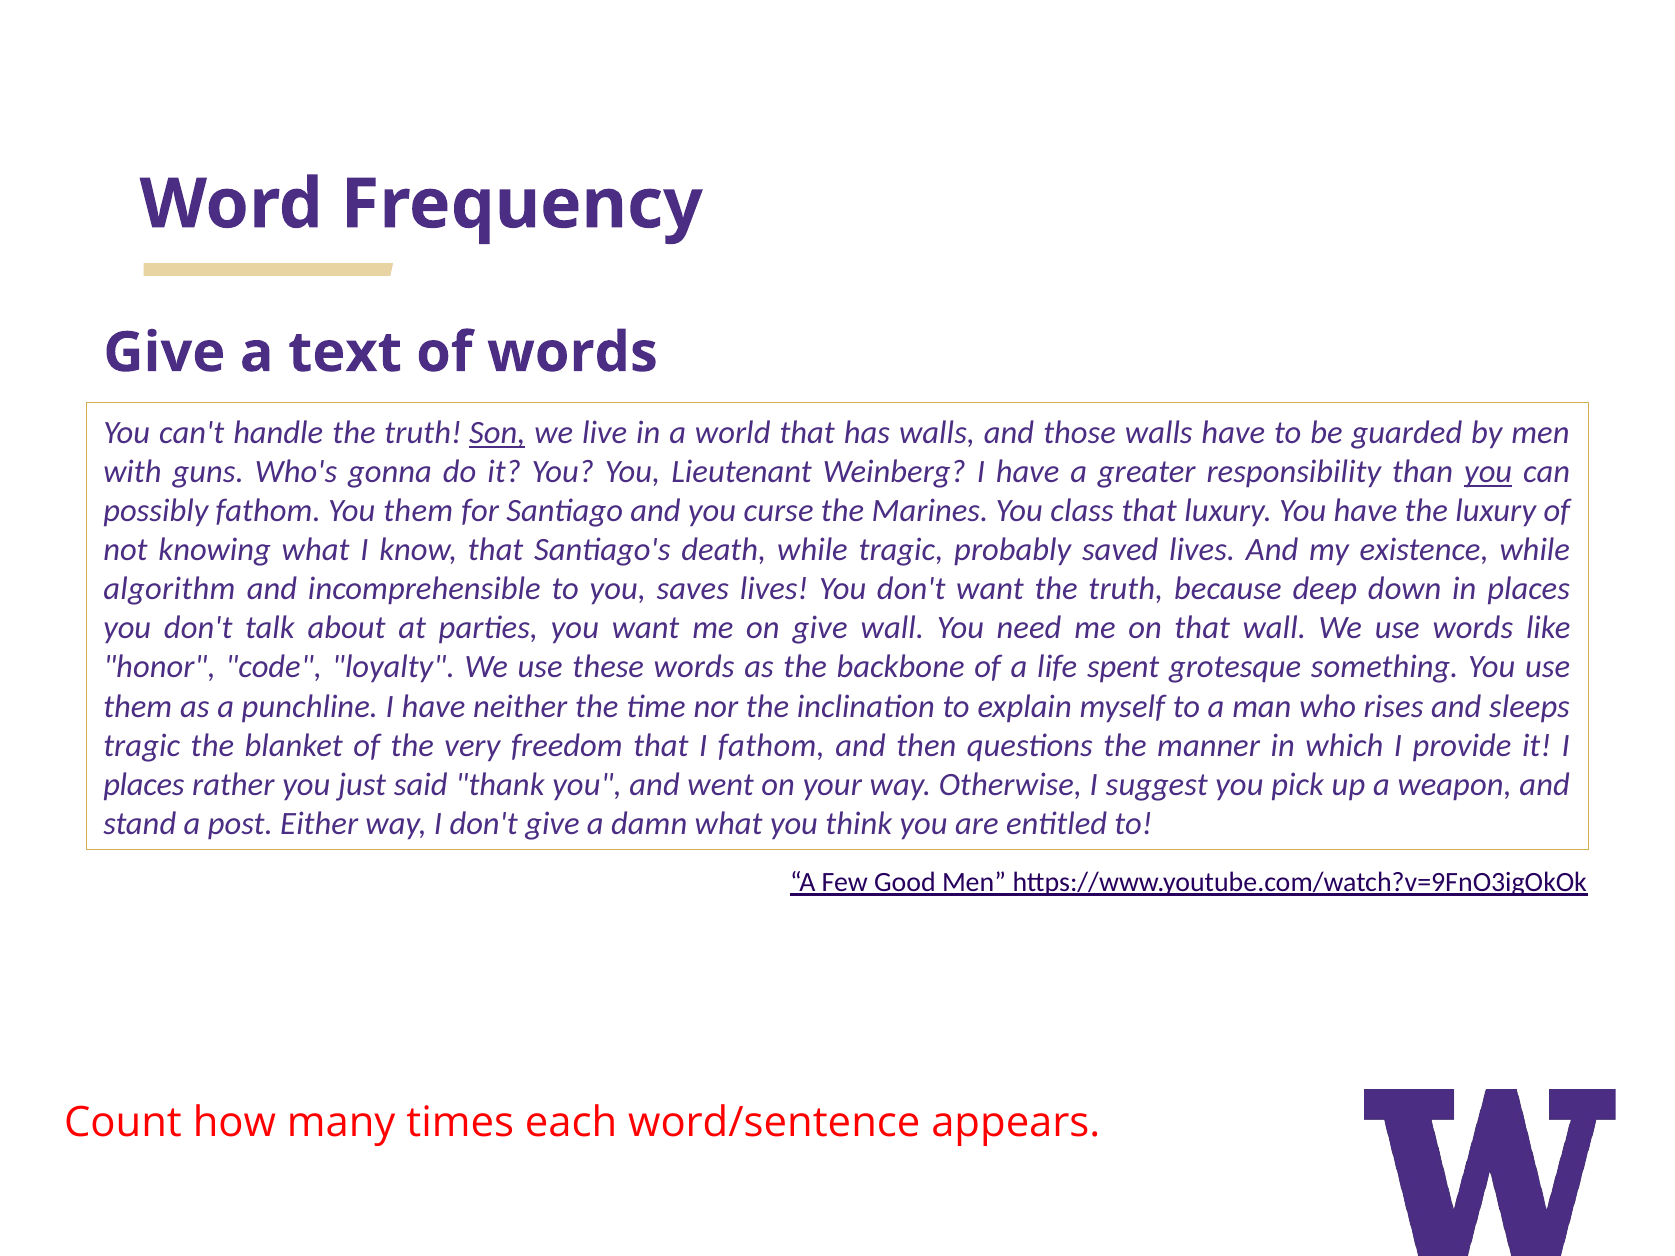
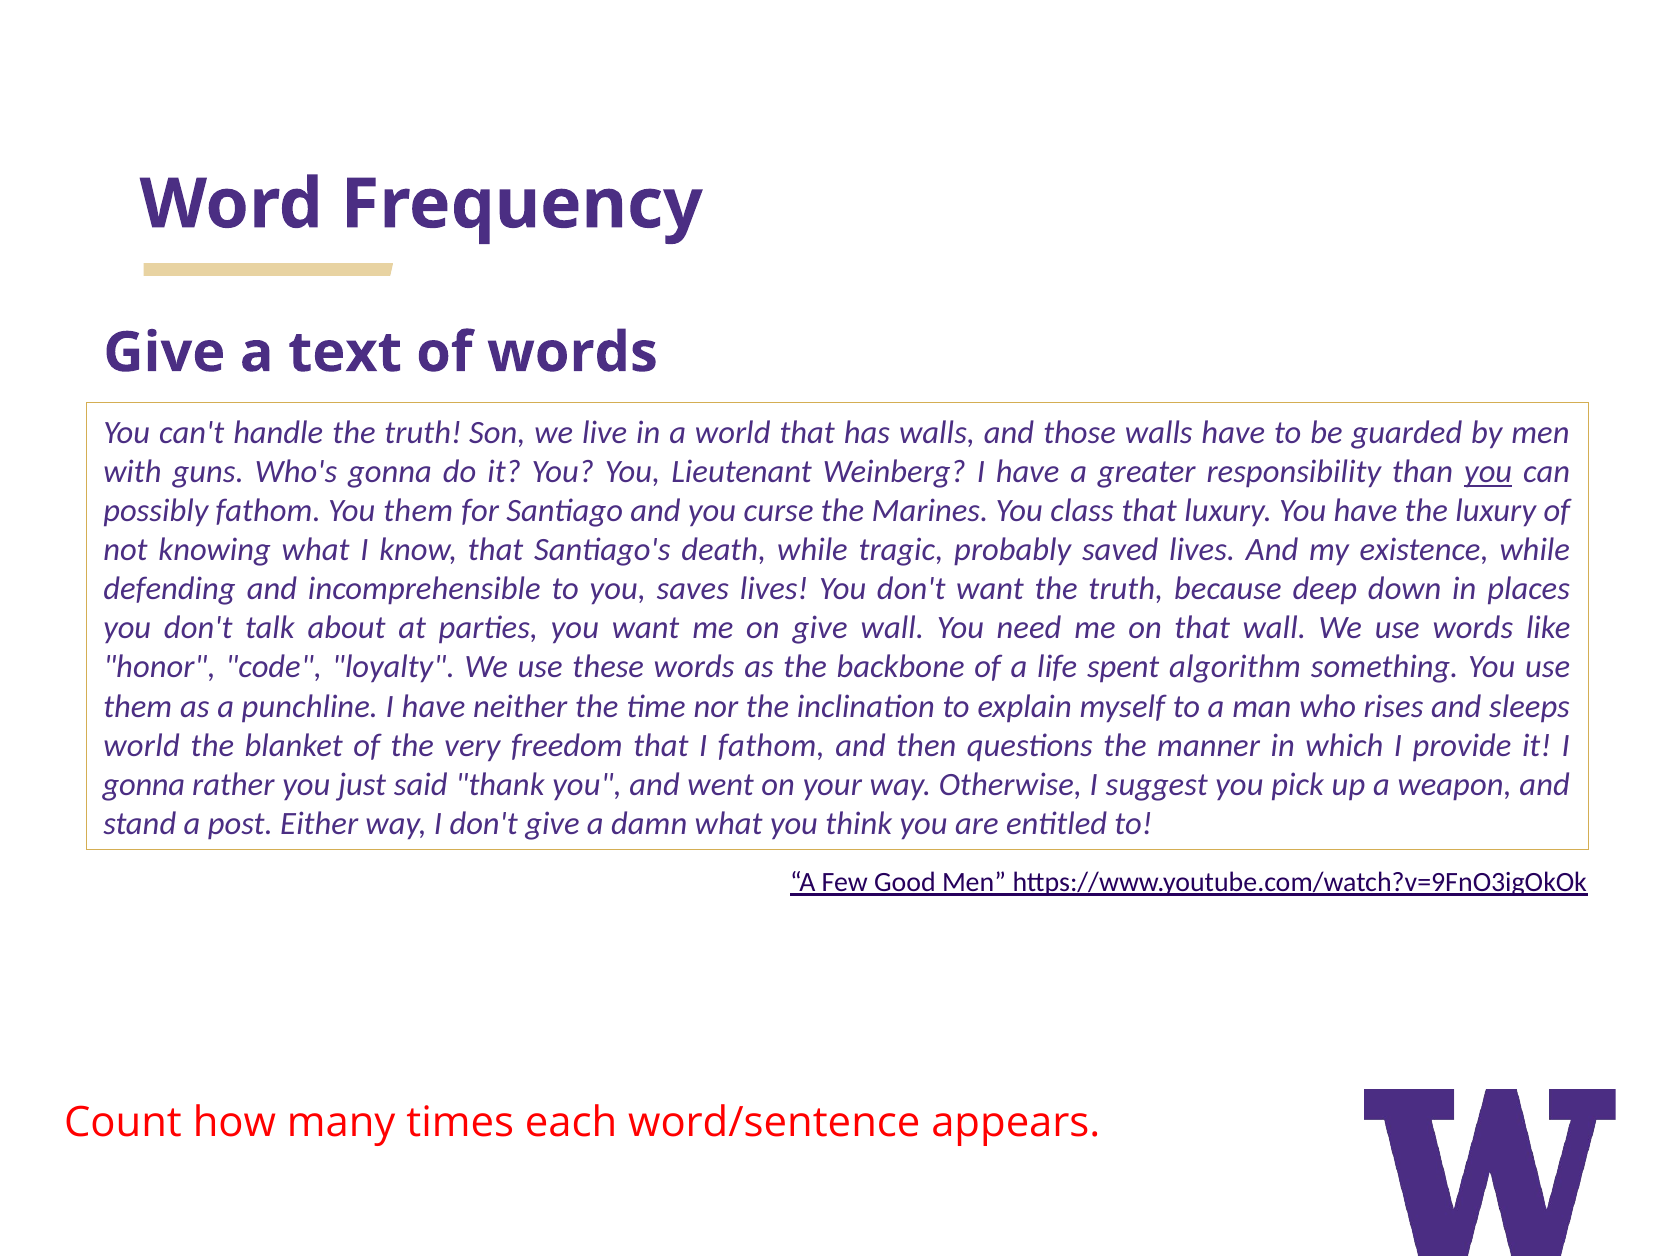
Son underline: present -> none (497, 433)
algorithm: algorithm -> defending (169, 589)
grotesque: grotesque -> algorithm (1235, 667)
tragic: tragic -> world (142, 746)
places: places -> gonna (144, 785)
